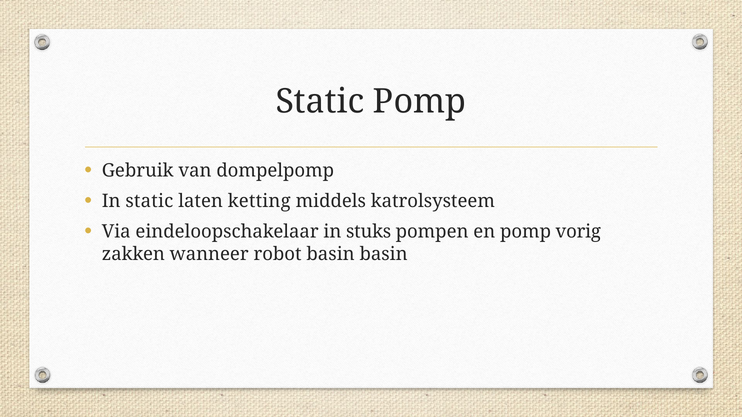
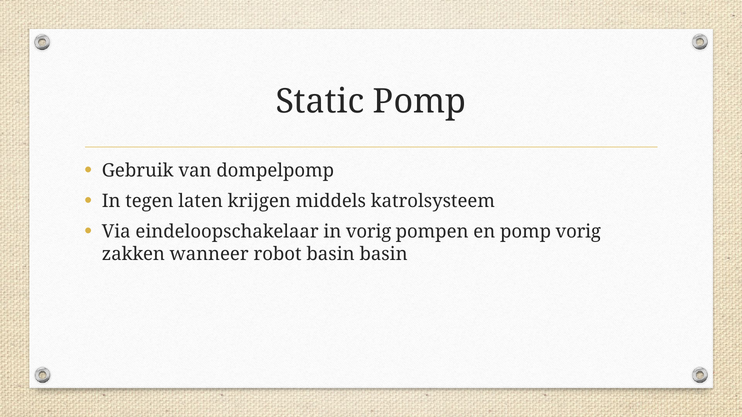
In static: static -> tegen (149, 201)
ketting: ketting -> krijgen (259, 201)
in stuks: stuks -> vorig (369, 232)
